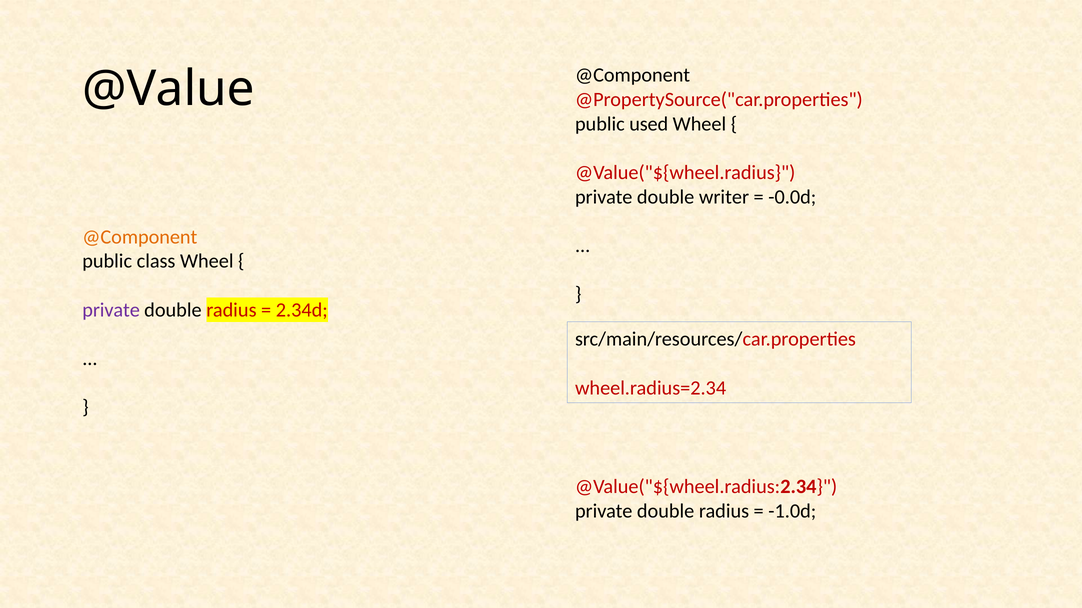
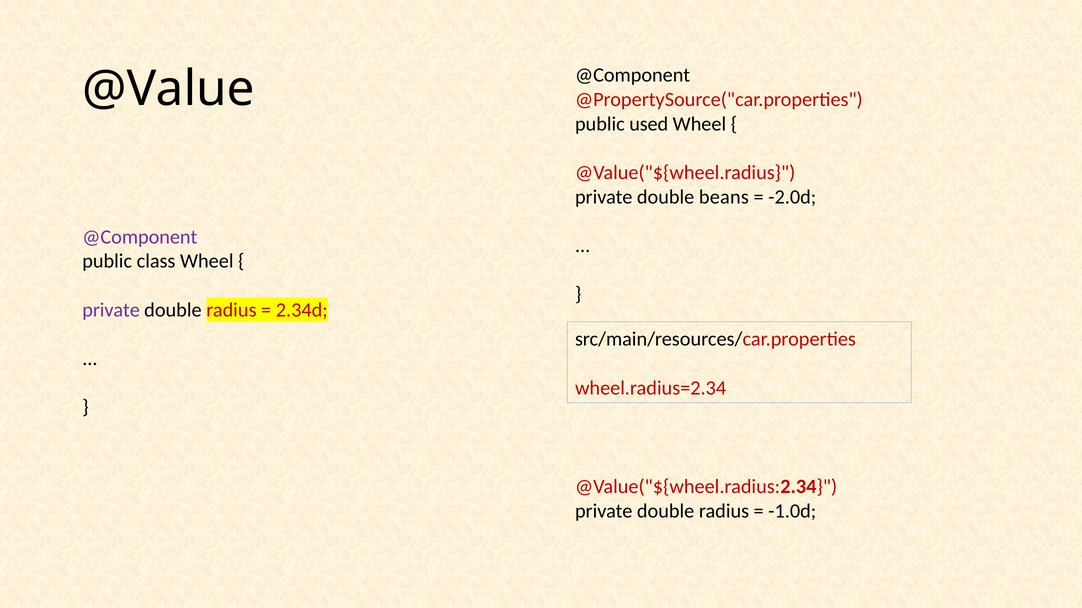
writer: writer -> beans (724, 197)
-0.0d: -0.0d -> -2.0d (792, 197)
@Component colour: orange -> purple (140, 237)
